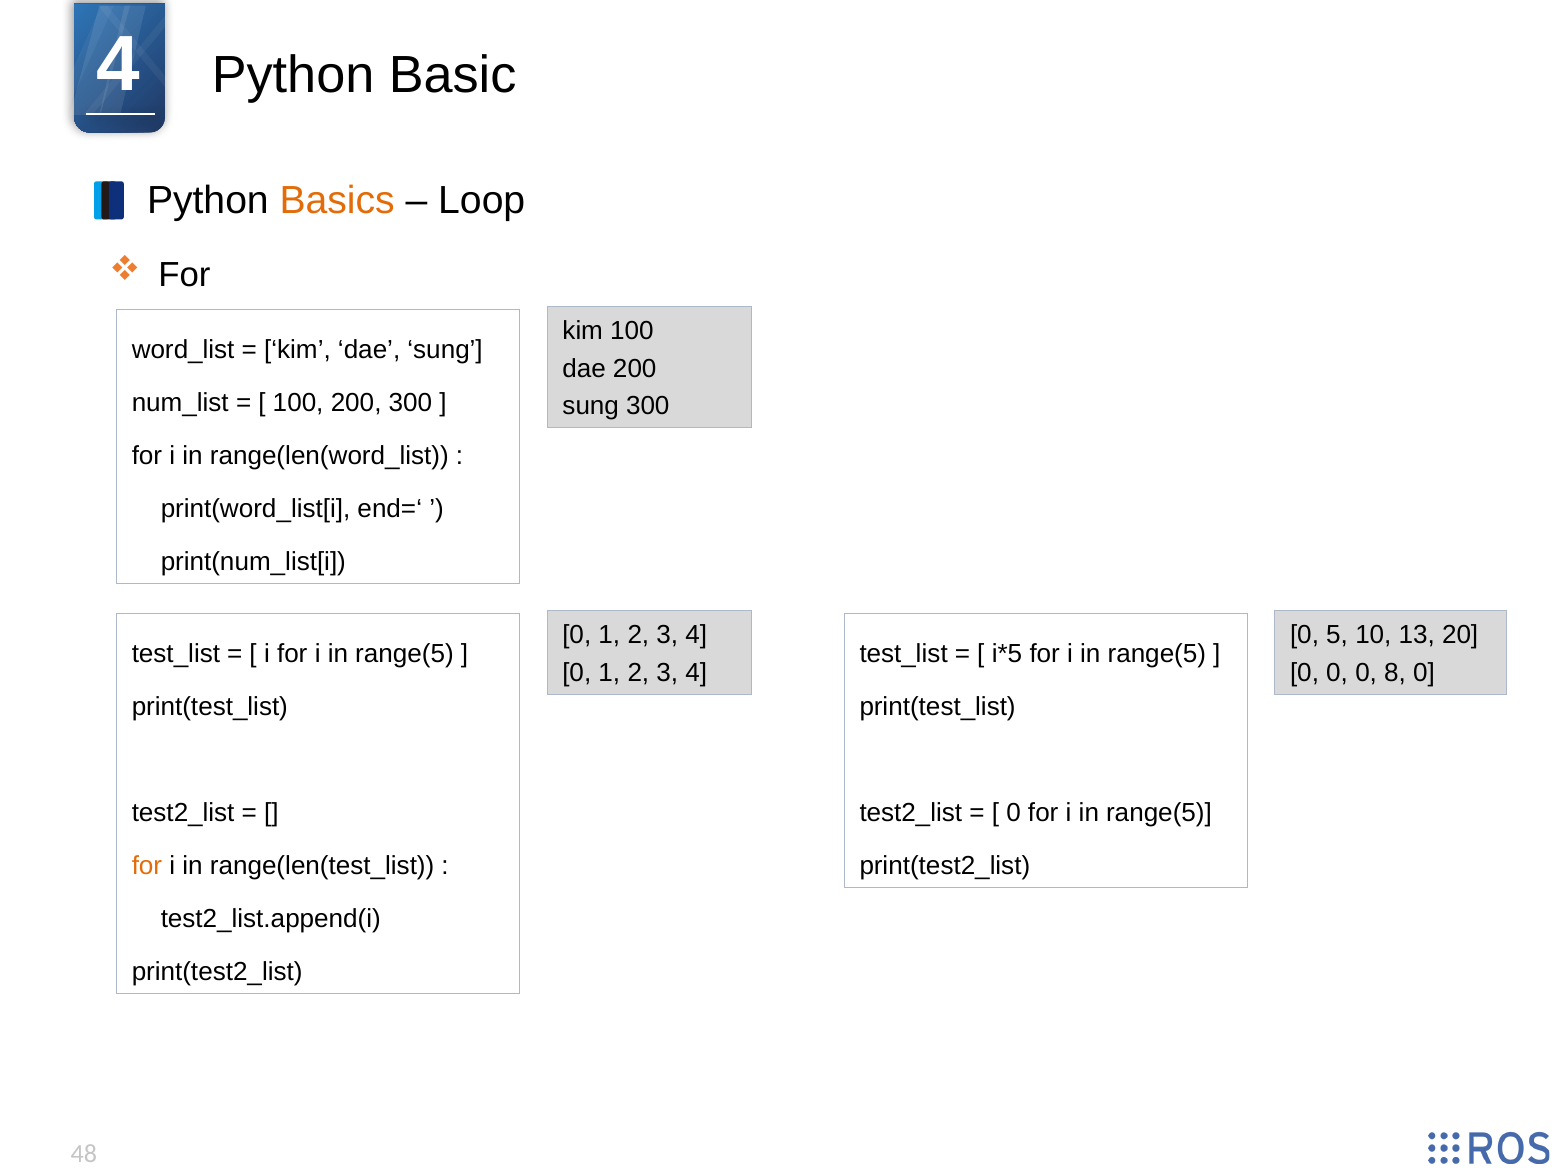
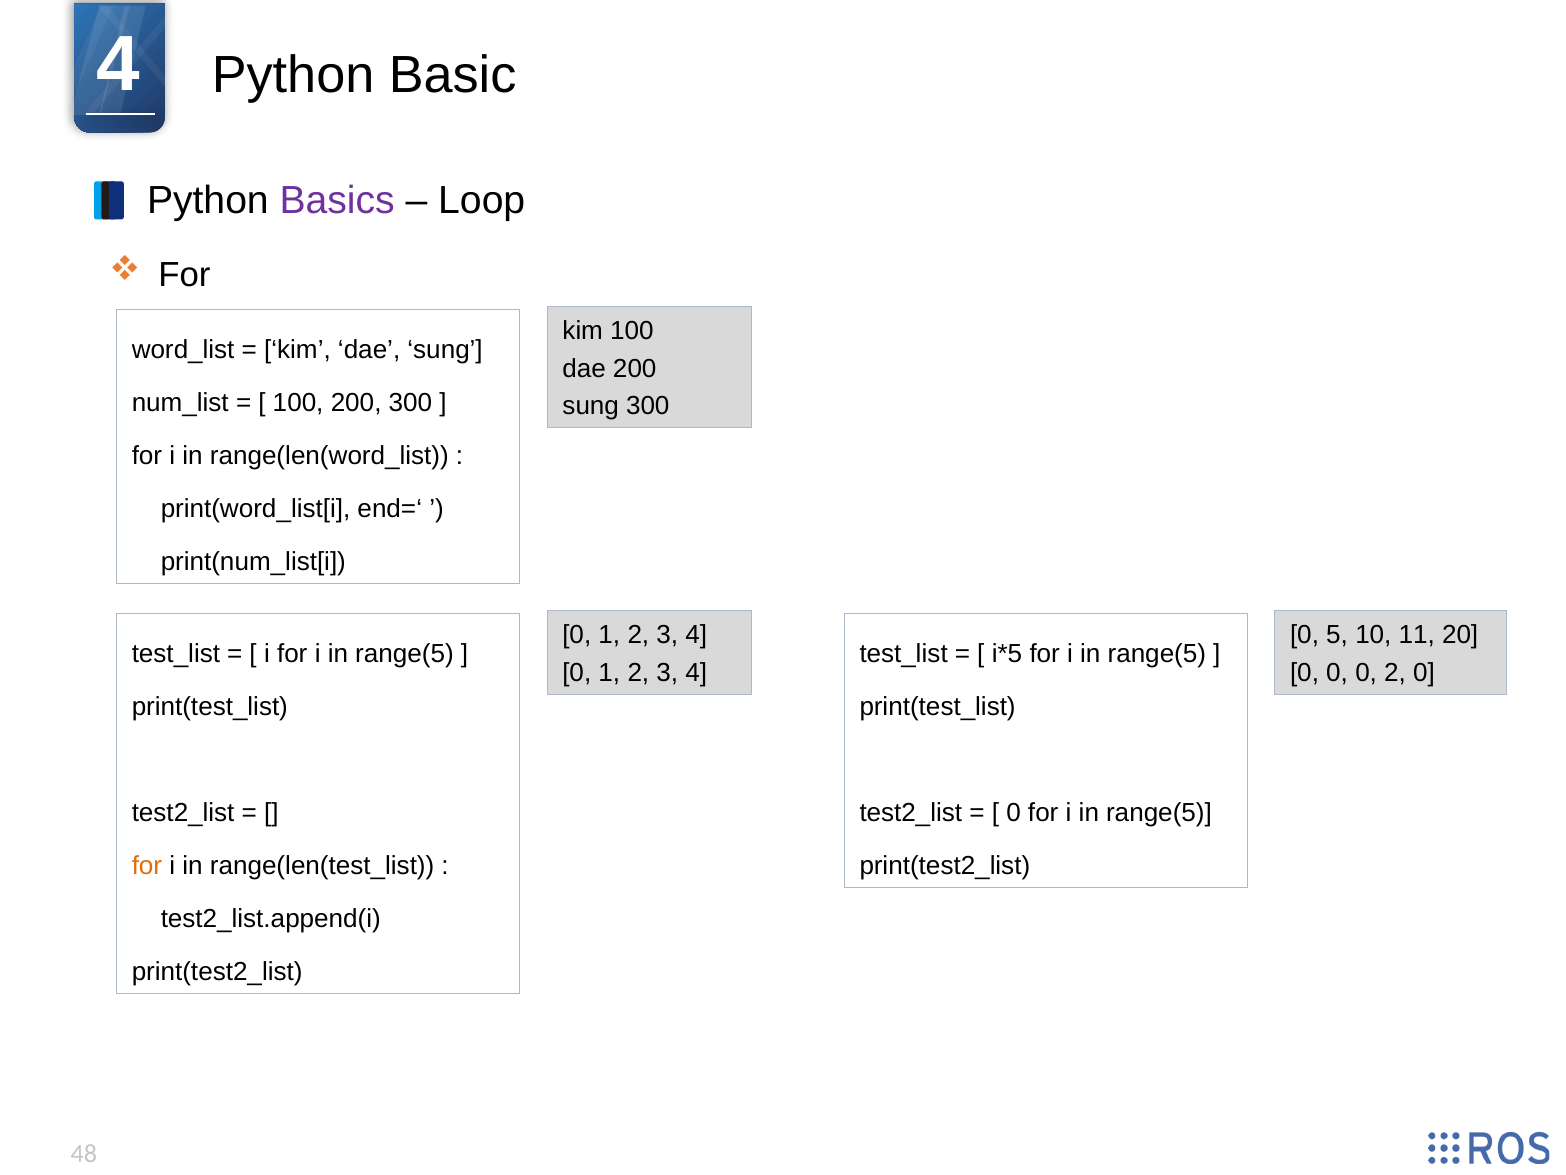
Basics colour: orange -> purple (337, 200)
13: 13 -> 11 (1417, 635)
0 8: 8 -> 2 (1395, 672)
